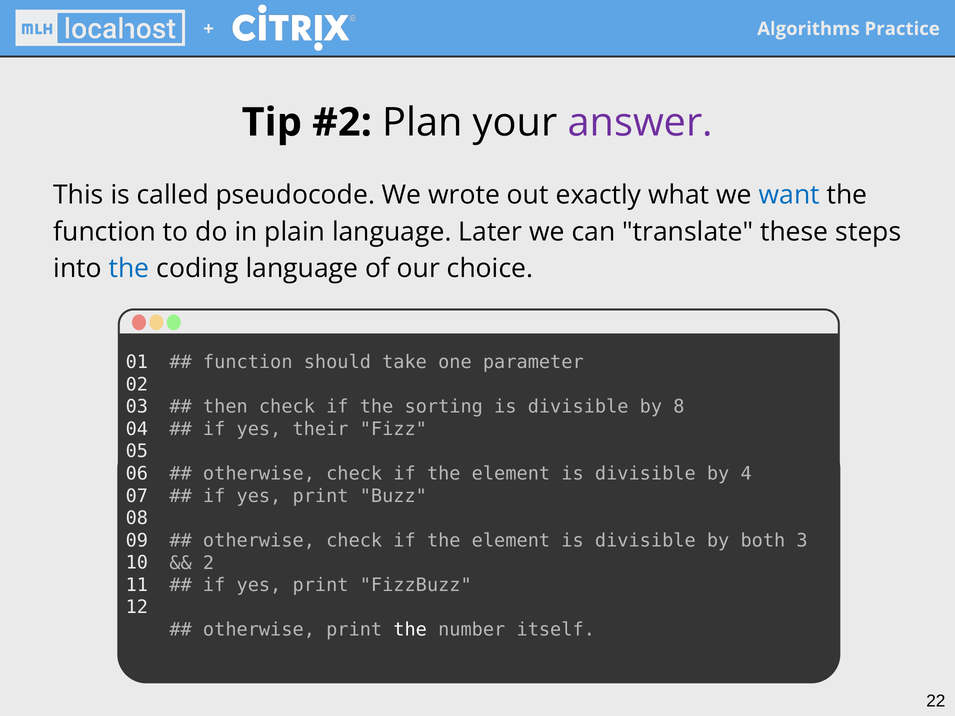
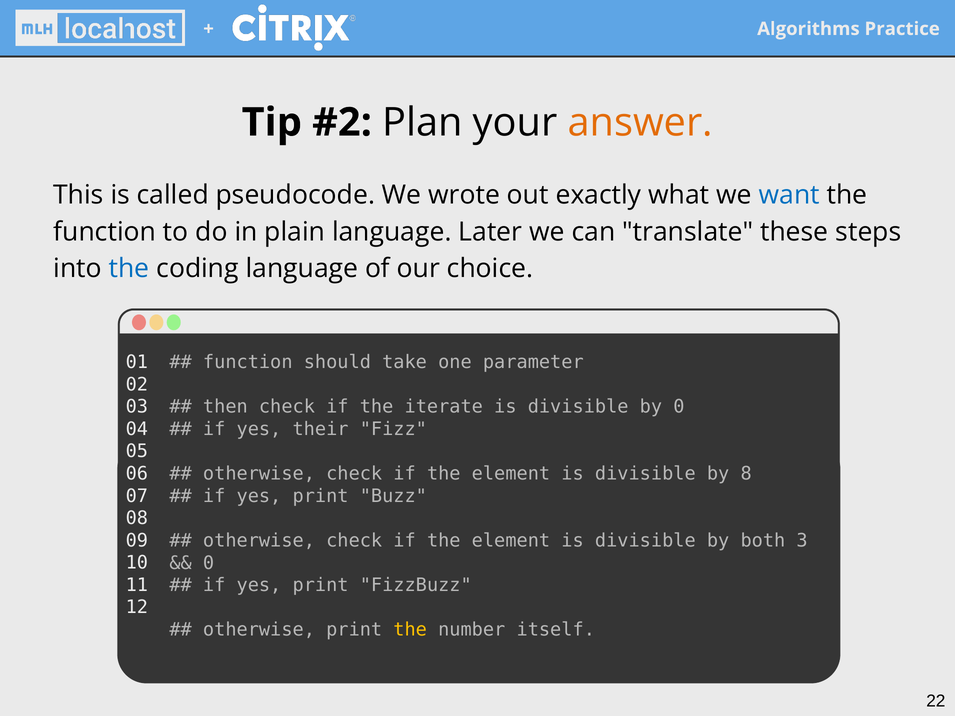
answer colour: purple -> orange (640, 123)
sorting: sorting -> iterate (444, 407)
by 8: 8 -> 0 (679, 407)
4: 4 -> 8 (746, 474)
2: 2 -> 0 (209, 563)
the colour: white -> yellow (410, 630)
